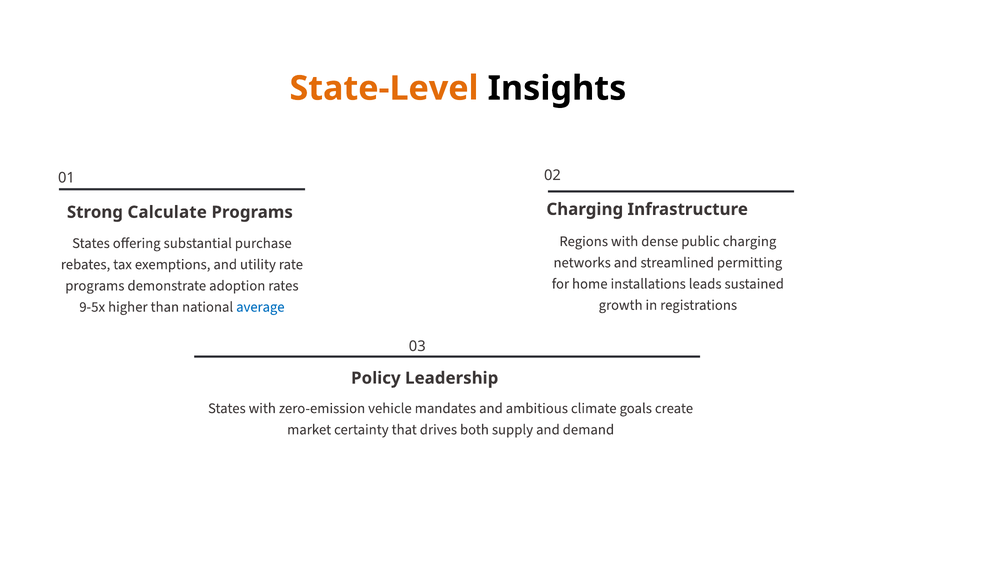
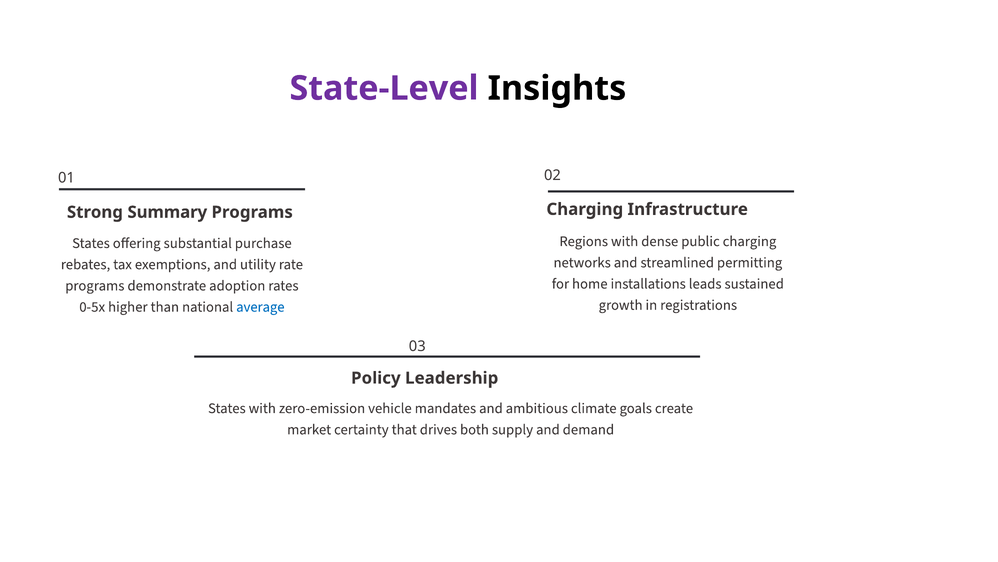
State-Level colour: orange -> purple (384, 88)
Calculate: Calculate -> Summary (167, 212)
9-5x: 9-5x -> 0-5x (92, 306)
